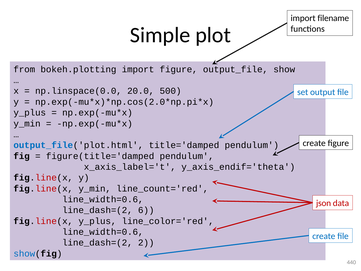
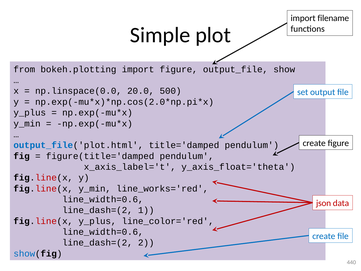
y_axis_endif='theta: y_axis_endif='theta -> y_axis_float='theta (238, 167)
line_count='red: line_count='red -> line_works='red (162, 188)
6: 6 -> 1 (146, 210)
